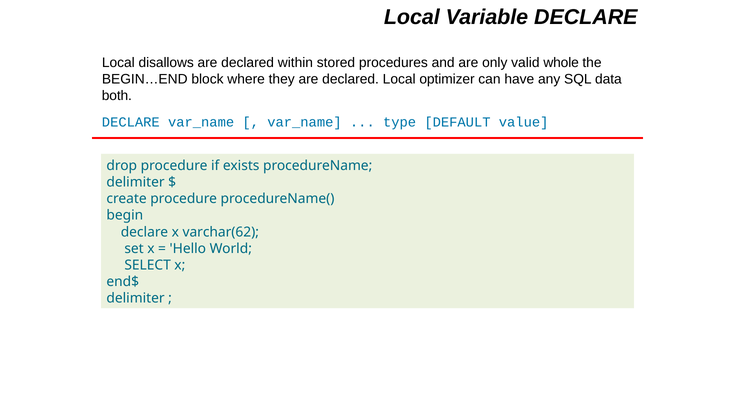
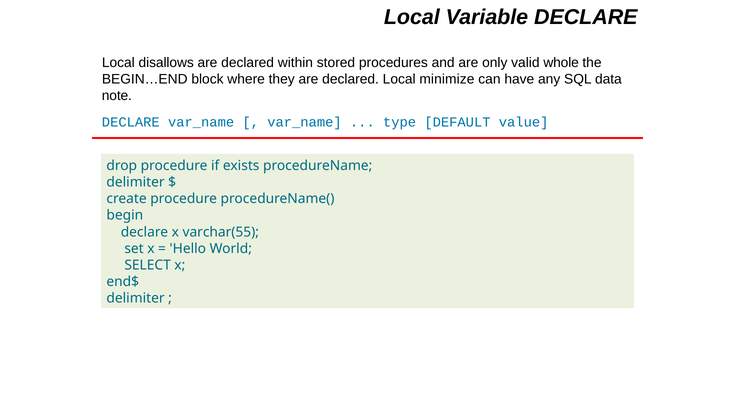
optimizer: optimizer -> minimize (447, 79)
both: both -> note (117, 96)
varchar(62: varchar(62 -> varchar(55 (221, 232)
